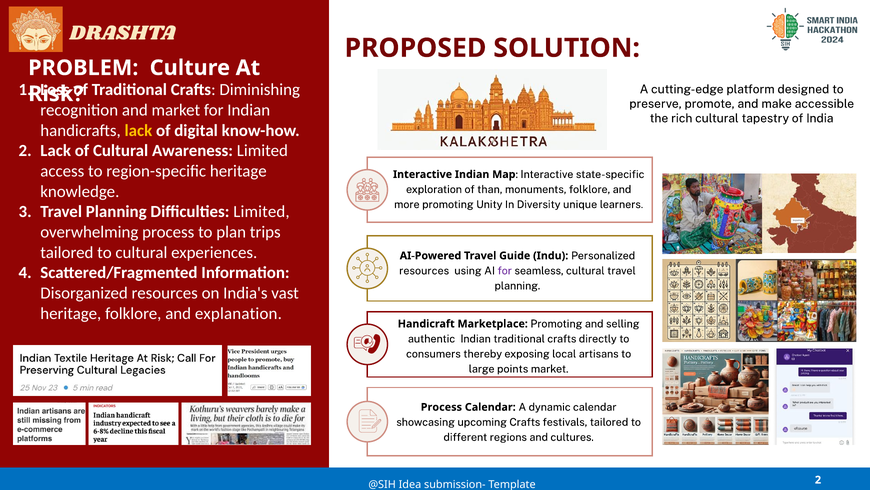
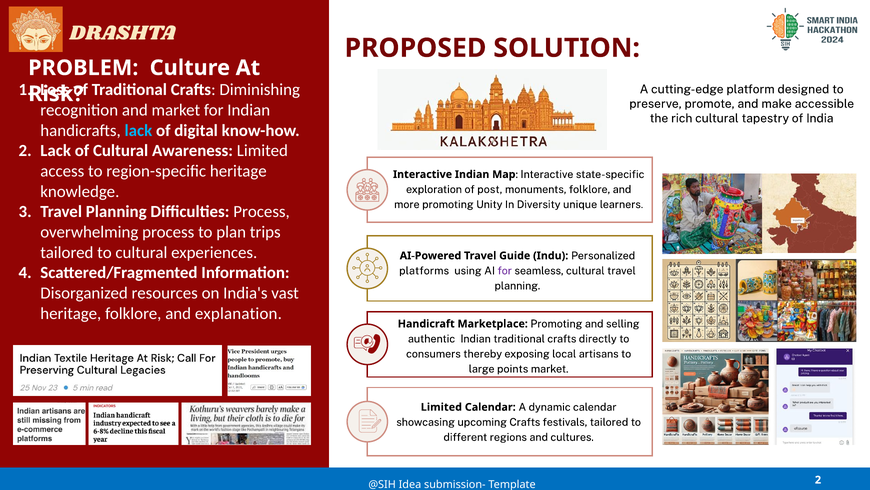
lack colour: yellow -> light blue (138, 130)
than: than -> post (490, 189)
Difficulties Limited: Limited -> Process (262, 212)
resources: resources -> platforms (424, 270)
Process: Process -> Limited (441, 407)
